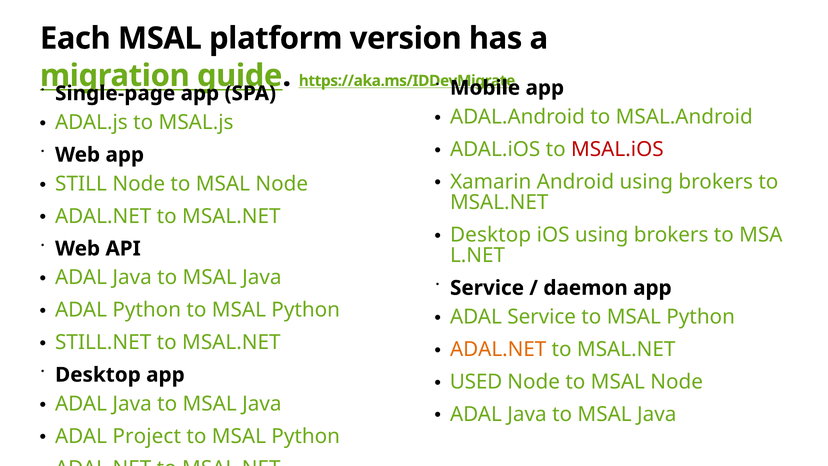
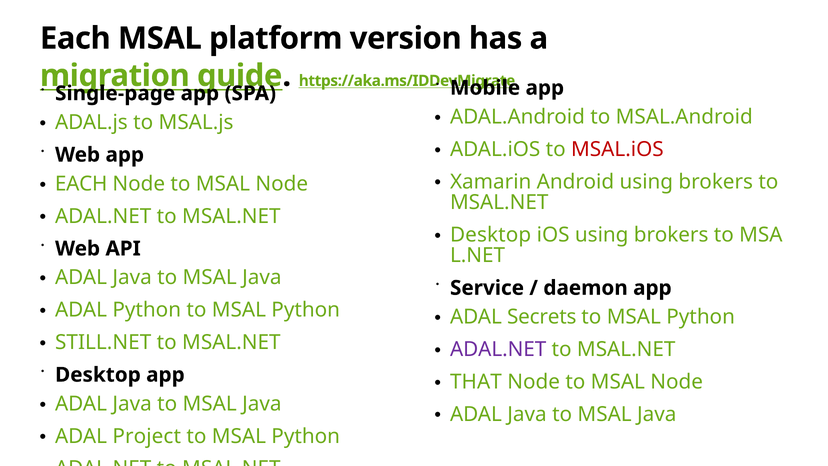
STILL: STILL -> EACH (81, 184)
ADAL Service: Service -> Secrets (542, 317)
ADAL.NET colour: orange -> purple (498, 349)
USED: USED -> THAT (476, 382)
